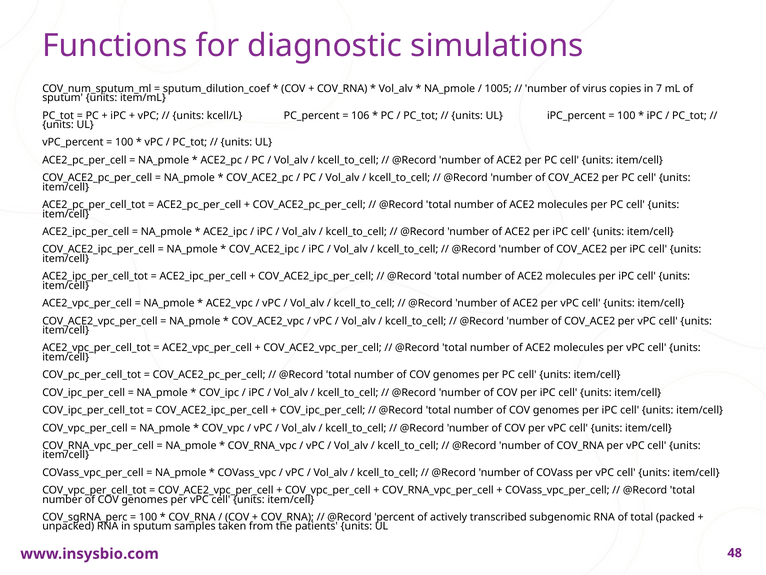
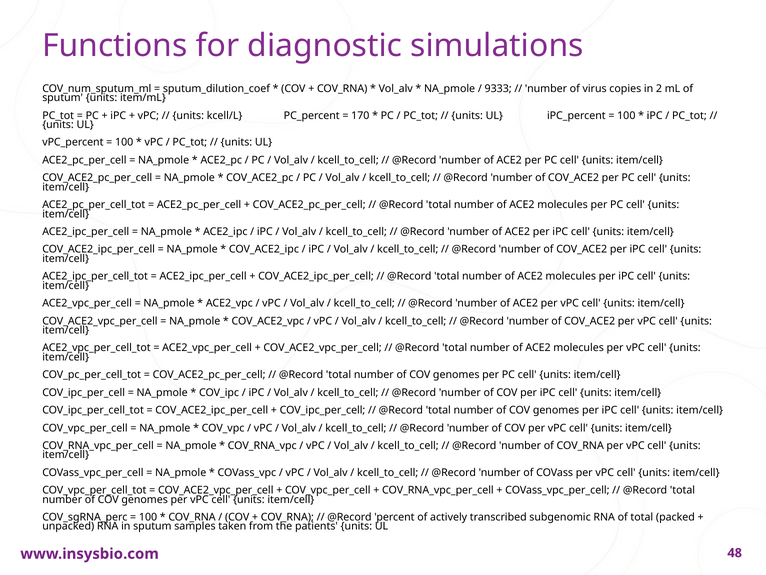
1005: 1005 -> 9333 (498, 88)
7: 7 -> 2 (659, 88)
106: 106 -> 170 (360, 115)
